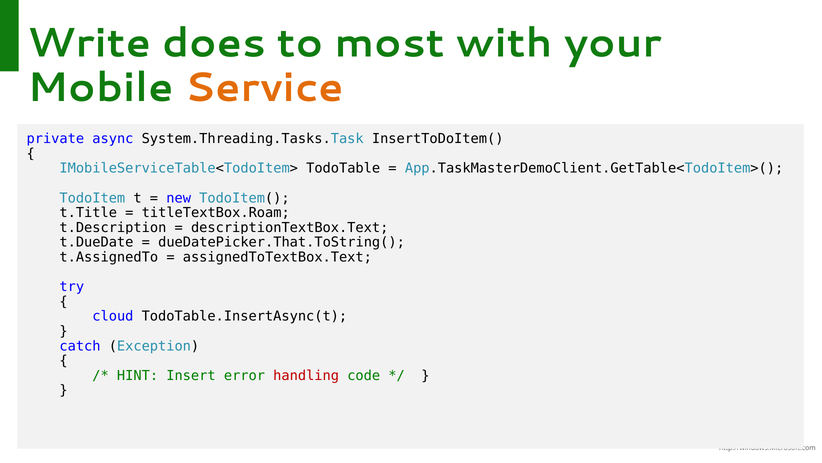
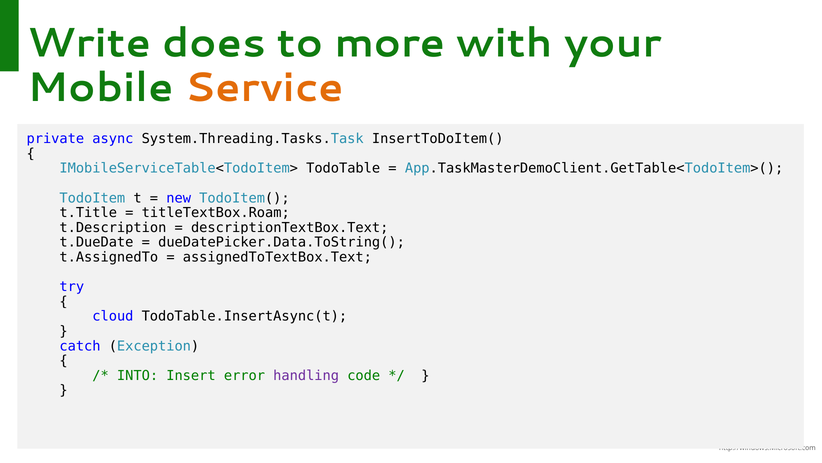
most: most -> more (390, 43)
dueDatePicker.That.ToString(: dueDatePicker.That.ToString( -> dueDatePicker.Data.ToString( (282, 242)
HINT: HINT -> INTO (138, 375)
handling colour: red -> purple (306, 375)
